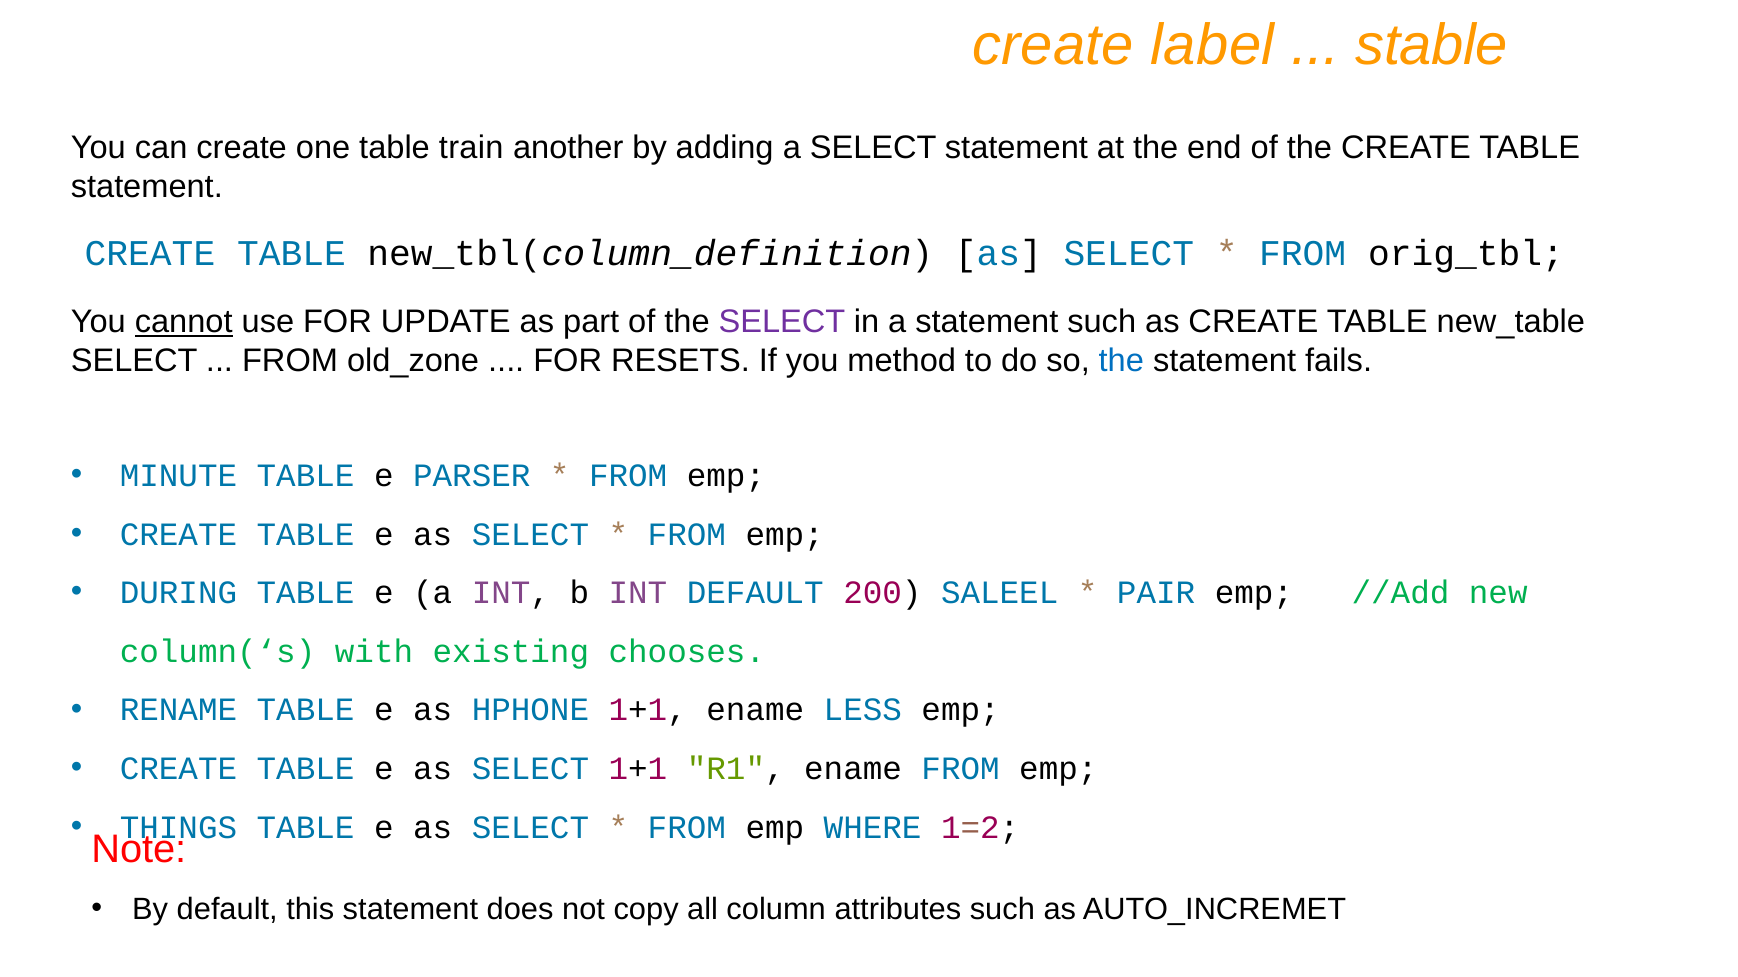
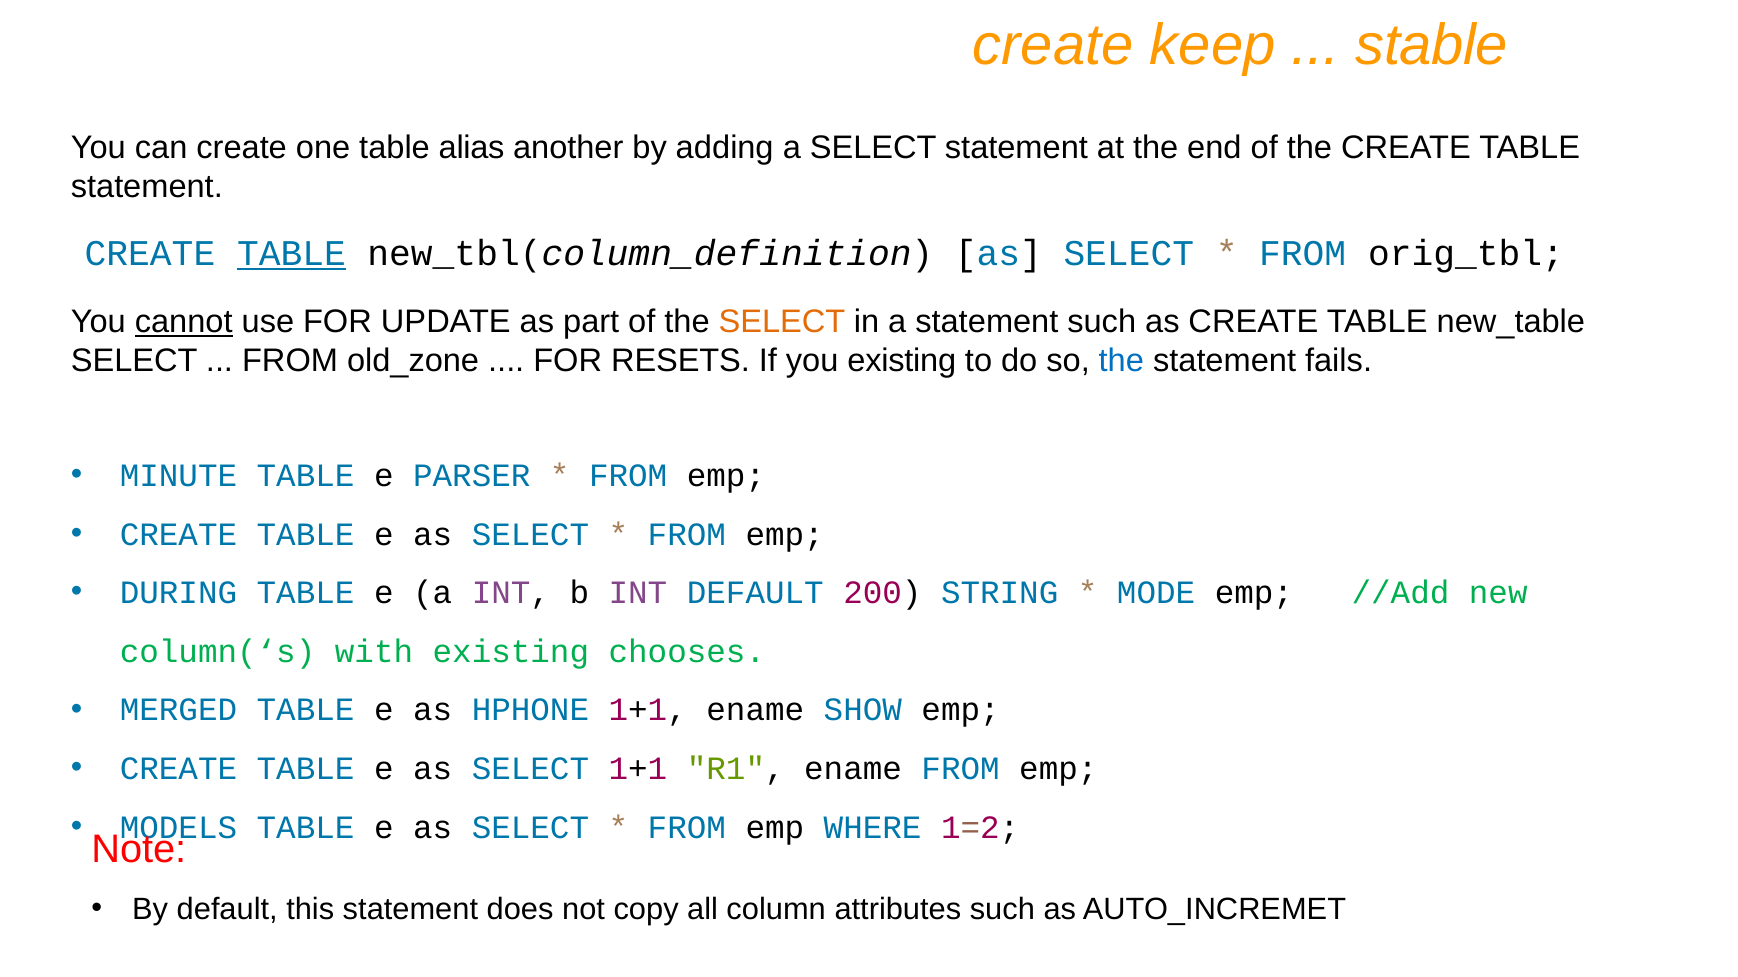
label: label -> keep (1213, 45)
train: train -> alias (472, 148)
TABLE underline: none -> present (291, 254)
SELECT colour: purple -> orange (782, 322)
you method: method -> existing (902, 361)
SALEEL: SALEEL -> STRING (1000, 593)
PAIR: PAIR -> MODE (1156, 593)
RENAME: RENAME -> MERGED (178, 711)
LESS: LESS -> SHOW (863, 711)
THINGS: THINGS -> MODELS (178, 828)
